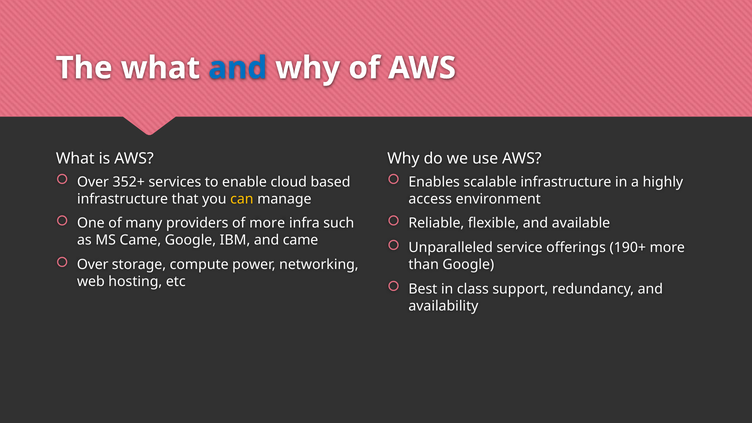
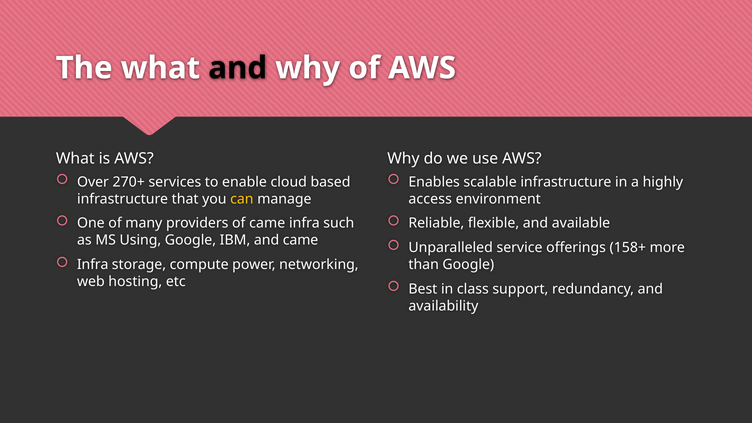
and colour: blue -> black (238, 68)
352+: 352+ -> 270+ (129, 182)
of more: more -> came (267, 223)
MS Came: Came -> Using (140, 240)
190+: 190+ -> 158+ (628, 248)
Over: Over -> Infra (93, 265)
